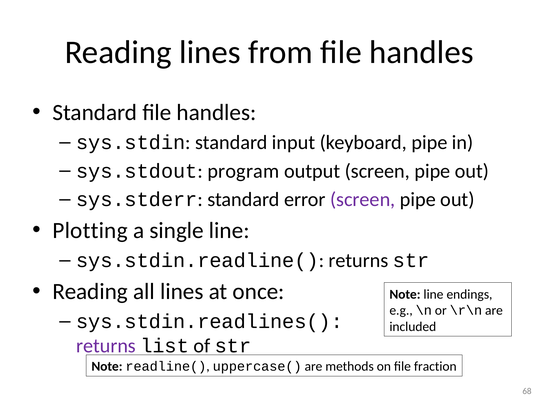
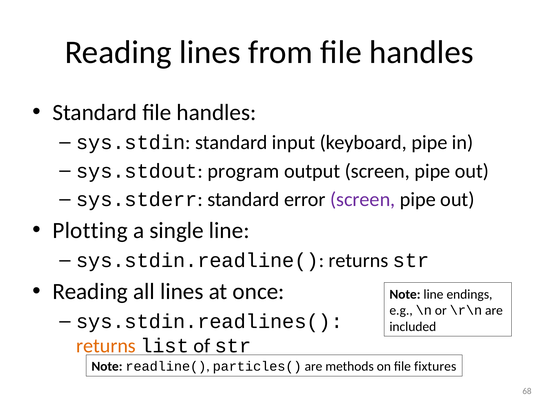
returns colour: purple -> orange (106, 346)
uppercase(: uppercase( -> particles( (257, 367)
fraction: fraction -> fixtures (435, 367)
